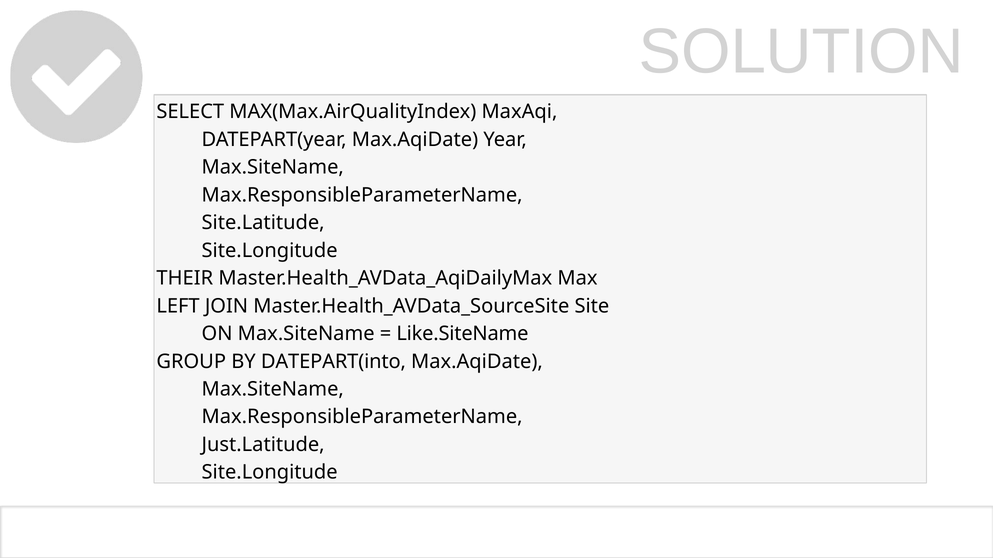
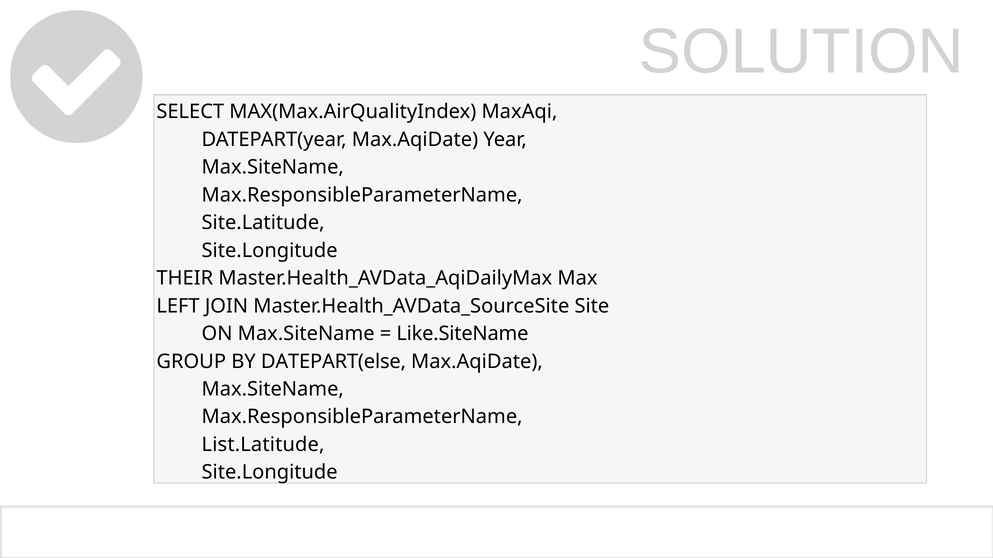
DATEPART(into: DATEPART(into -> DATEPART(else (333, 362)
Just.Latitude: Just.Latitude -> List.Latitude (263, 445)
